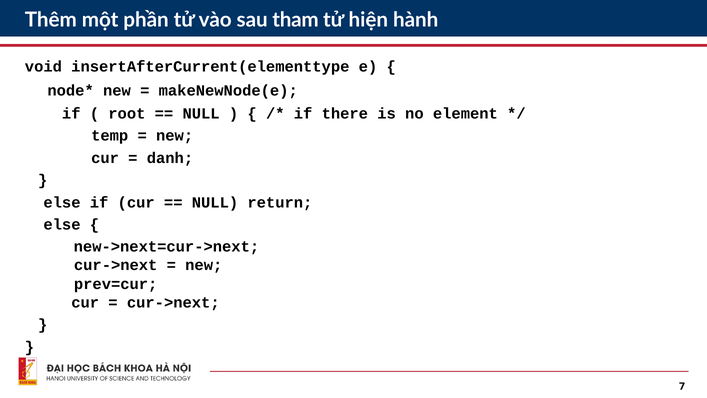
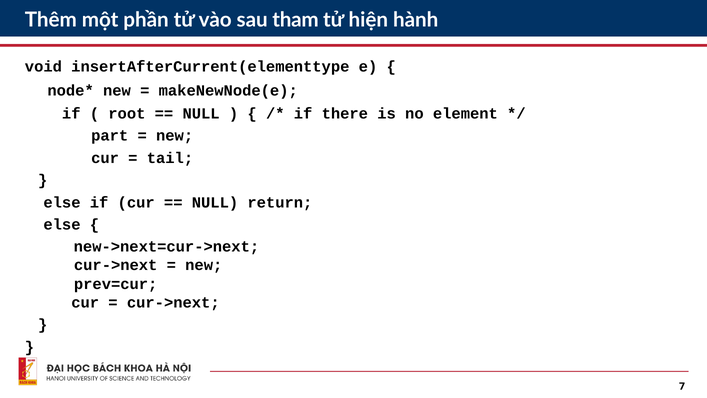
temp: temp -> part (110, 136)
danh: danh -> tail (170, 158)
